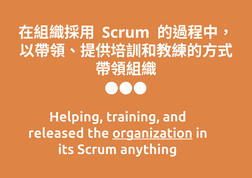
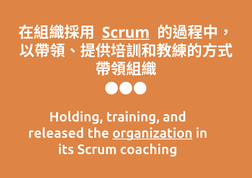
Scrum underline: none -> present (126, 33)
Helping: Helping -> Holding (76, 117)
anything: anything -> coaching (149, 149)
